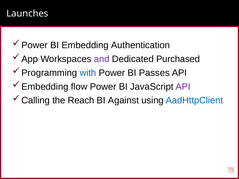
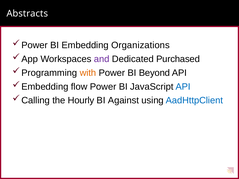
Launches: Launches -> Abstracts (27, 14)
Authentication: Authentication -> Organizations (140, 45)
with colour: blue -> orange (88, 73)
Passes: Passes -> Beyond (154, 73)
API colour: purple -> blue (183, 87)
Reach: Reach -> Hourly (81, 101)
